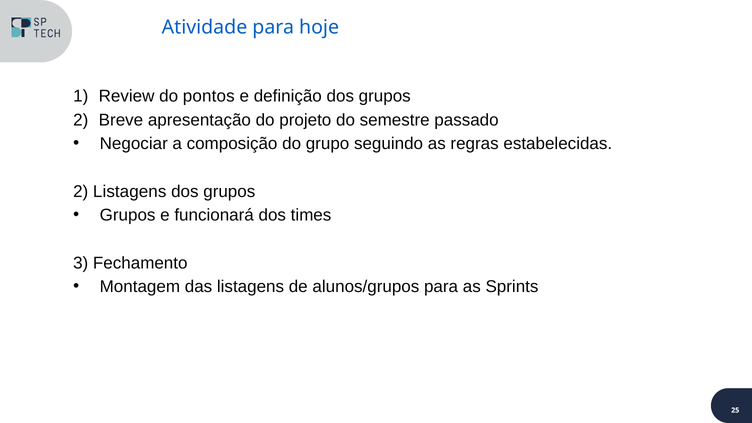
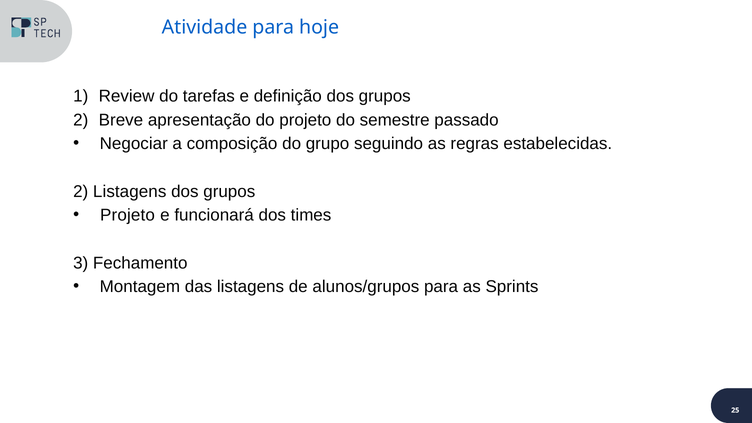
pontos: pontos -> tarefas (209, 96)
Grupos: Grupos -> Projeto (128, 215)
